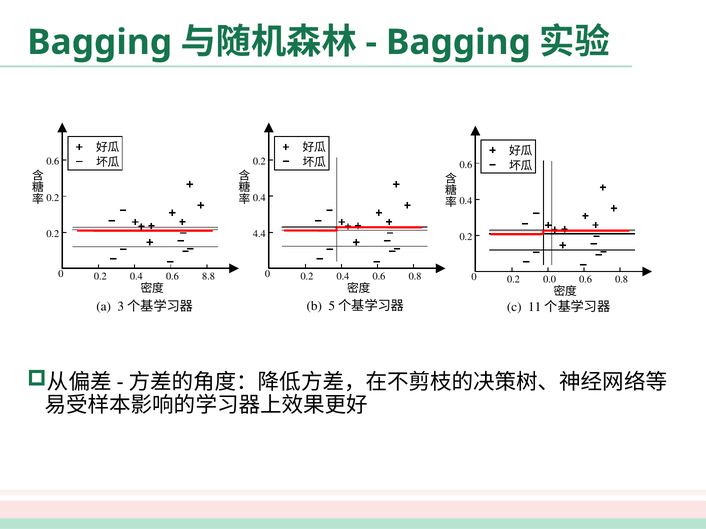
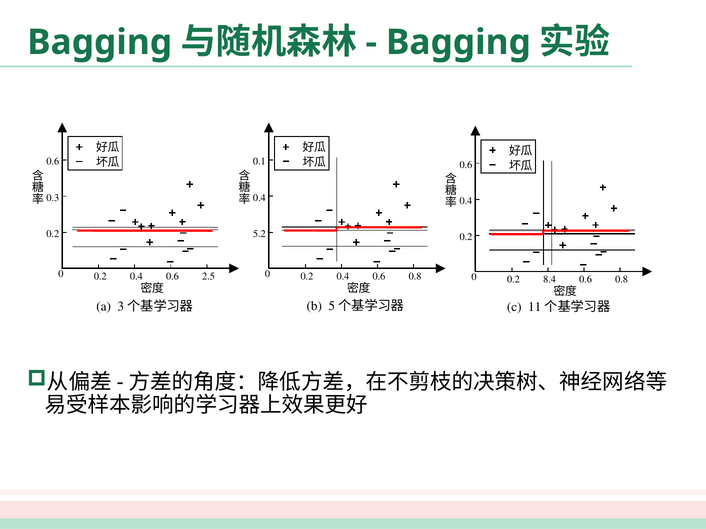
0.2: 0.2 -> 0.1 (259, 162)
0.2: 0.2 -> 0.3 (53, 198)
4.4: 4.4 -> 5.2 (259, 234)
8.8: 8.8 -> 2.5 (208, 277)
0.0: 0.0 -> 8.4 (550, 280)
